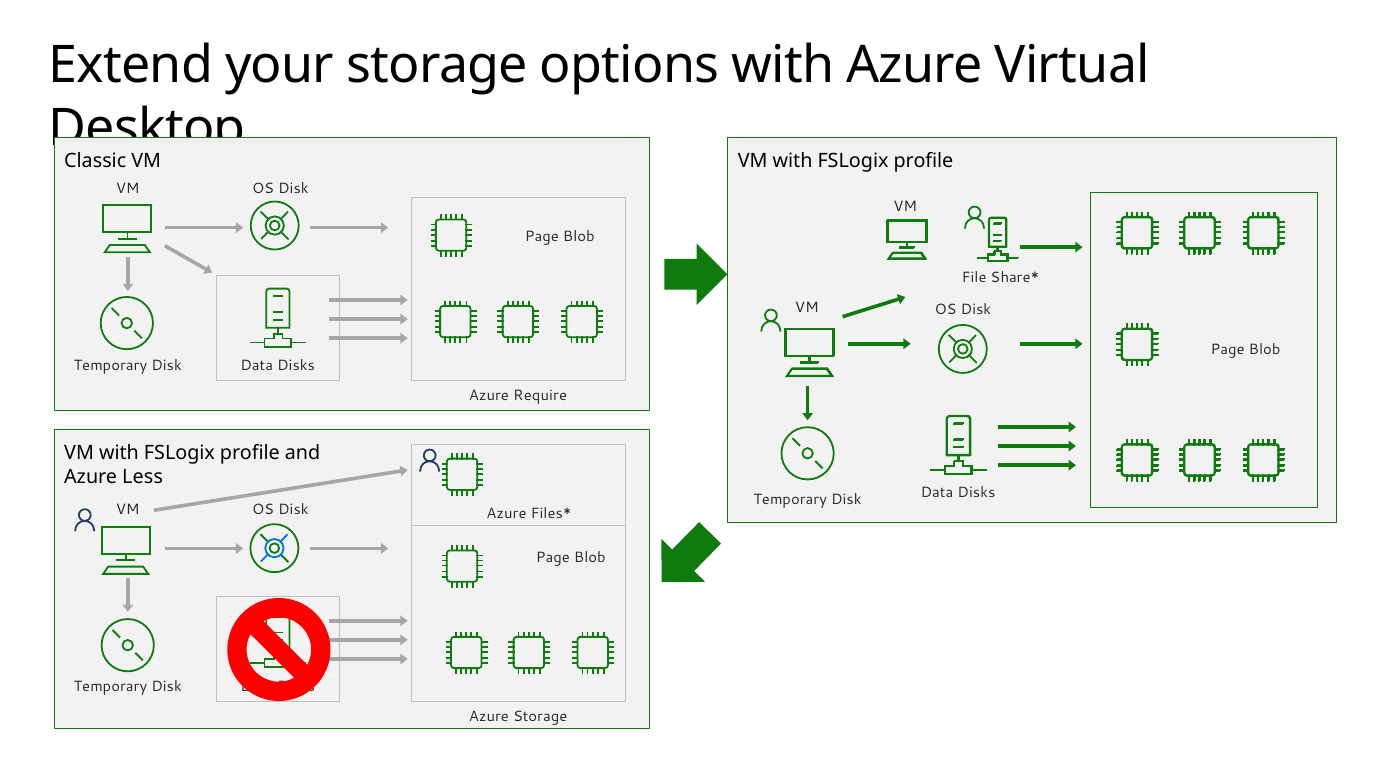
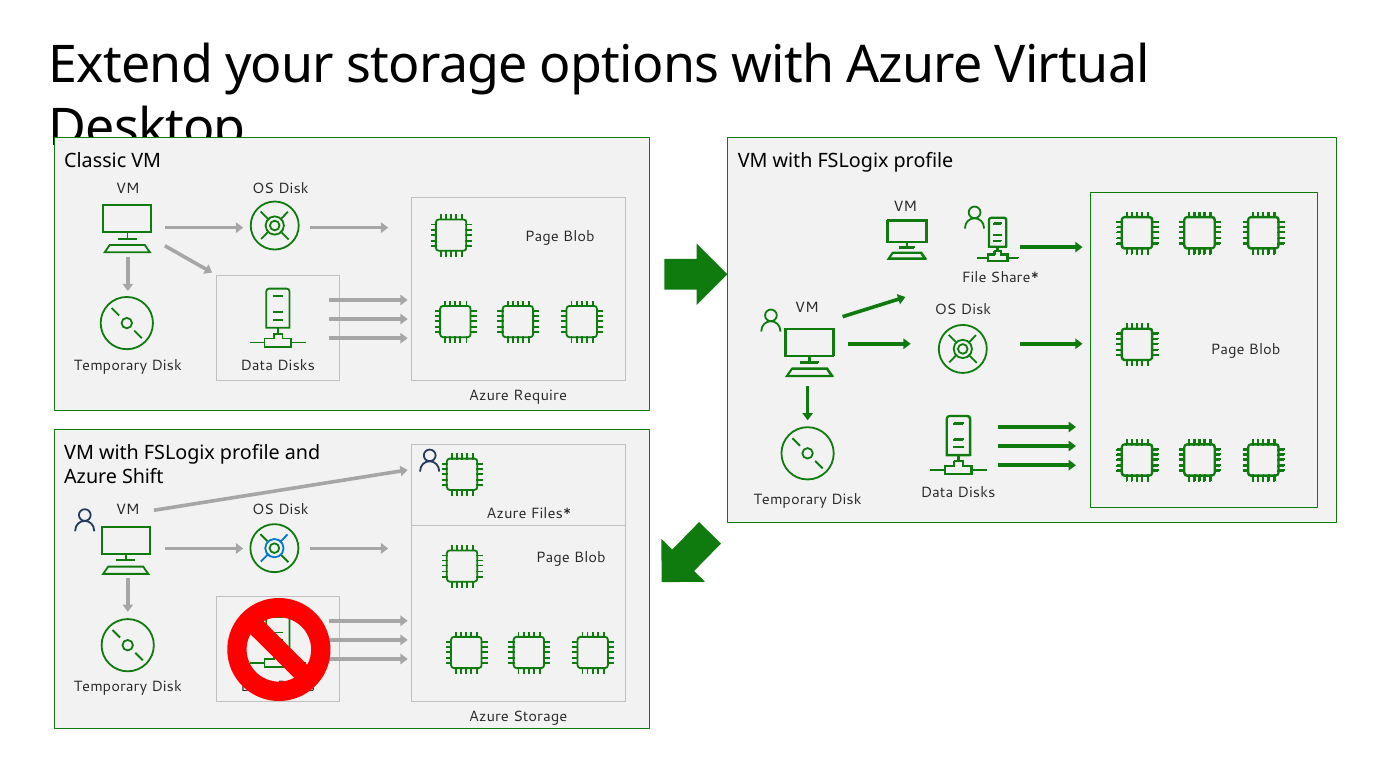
Less: Less -> Shift (143, 477)
